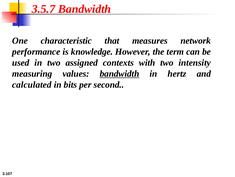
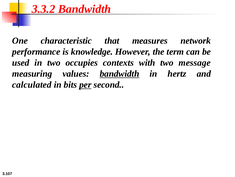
3.5.7: 3.5.7 -> 3.3.2 (43, 9)
assigned: assigned -> occupies (82, 62)
intensity: intensity -> message (195, 62)
per underline: none -> present (85, 84)
